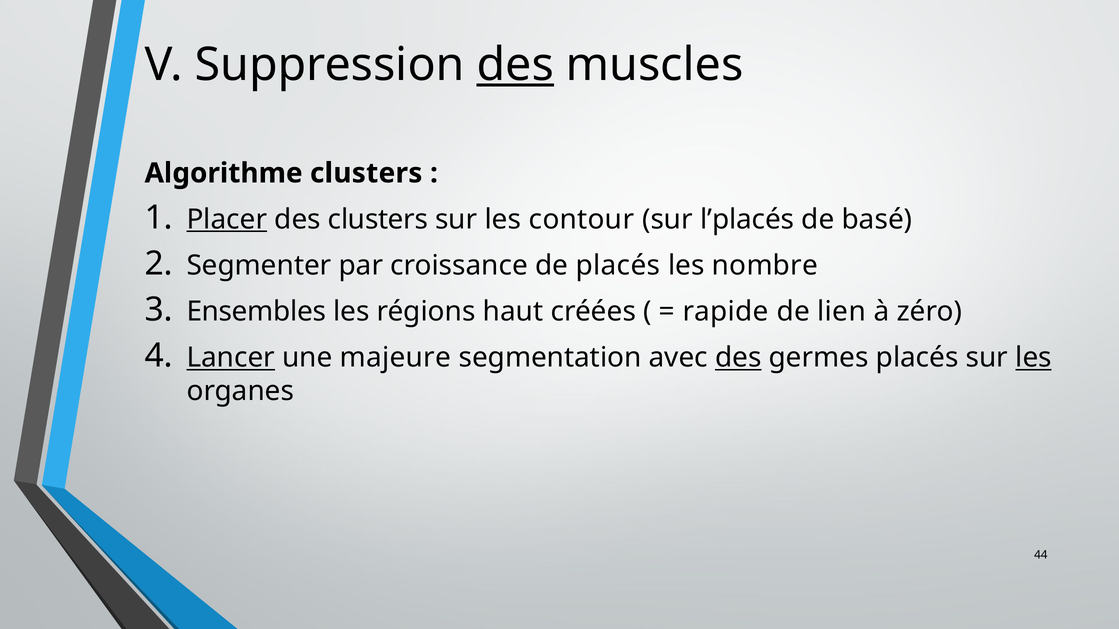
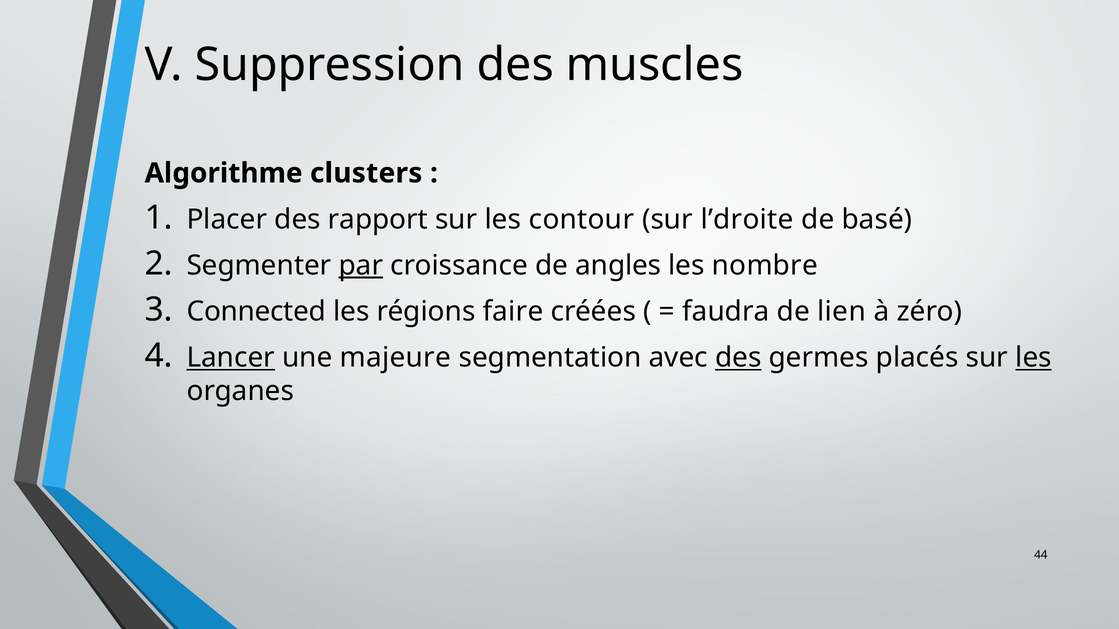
des underline: present -> none (515, 65)
Placer underline: present -> none (227, 219)
des clusters: clusters -> rapport (378, 219)
l’placés: l’placés -> l’droite (747, 219)
par underline: none -> present (361, 266)
de placés: placés -> angles (618, 266)
Ensembles: Ensembles -> Connected (256, 312)
haut: haut -> faire (513, 312)
rapide: rapide -> faudra (726, 312)
